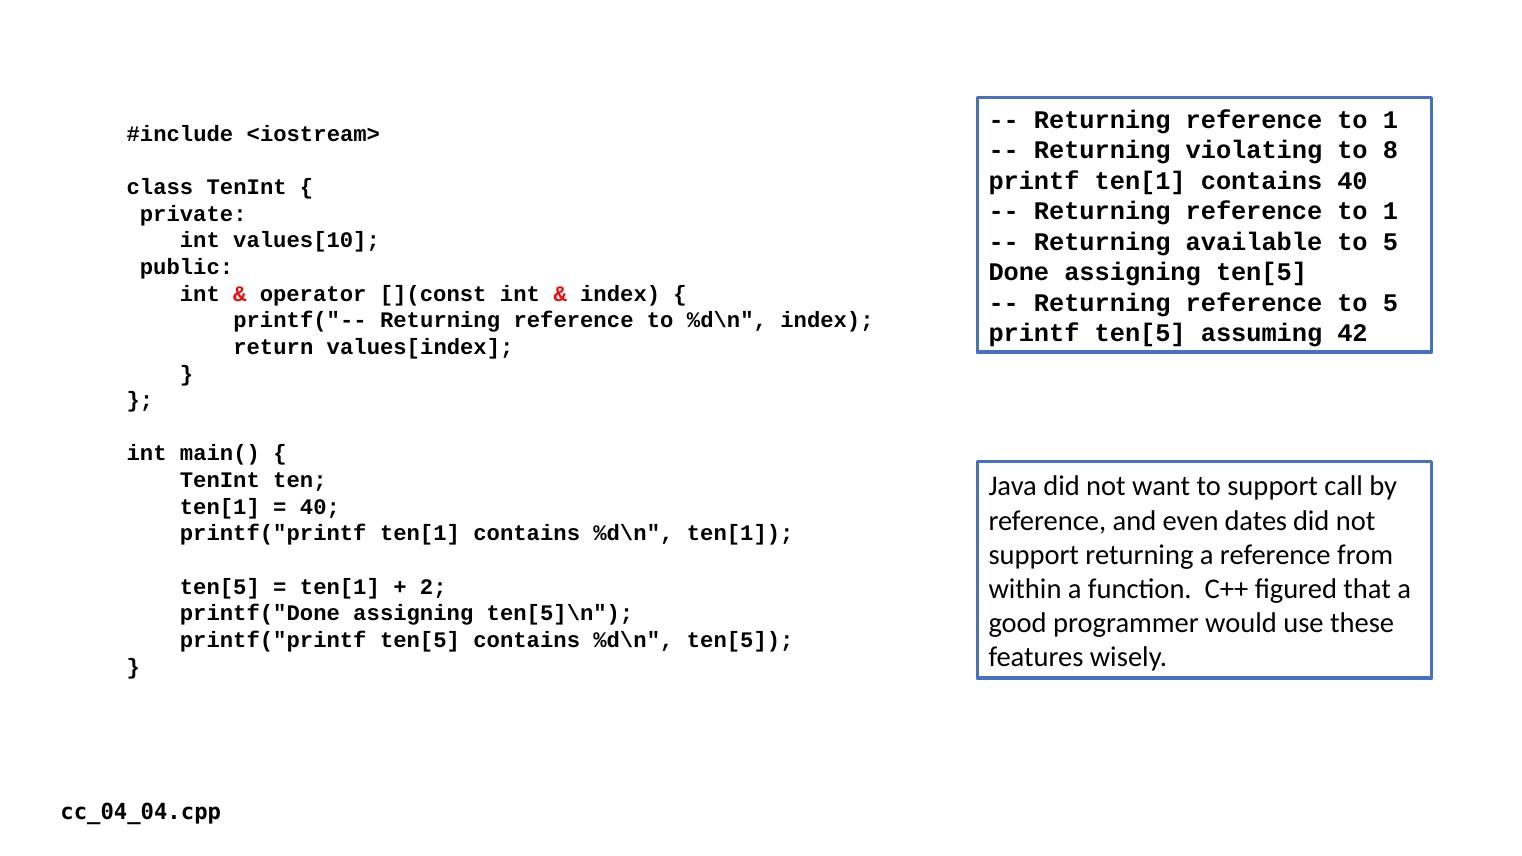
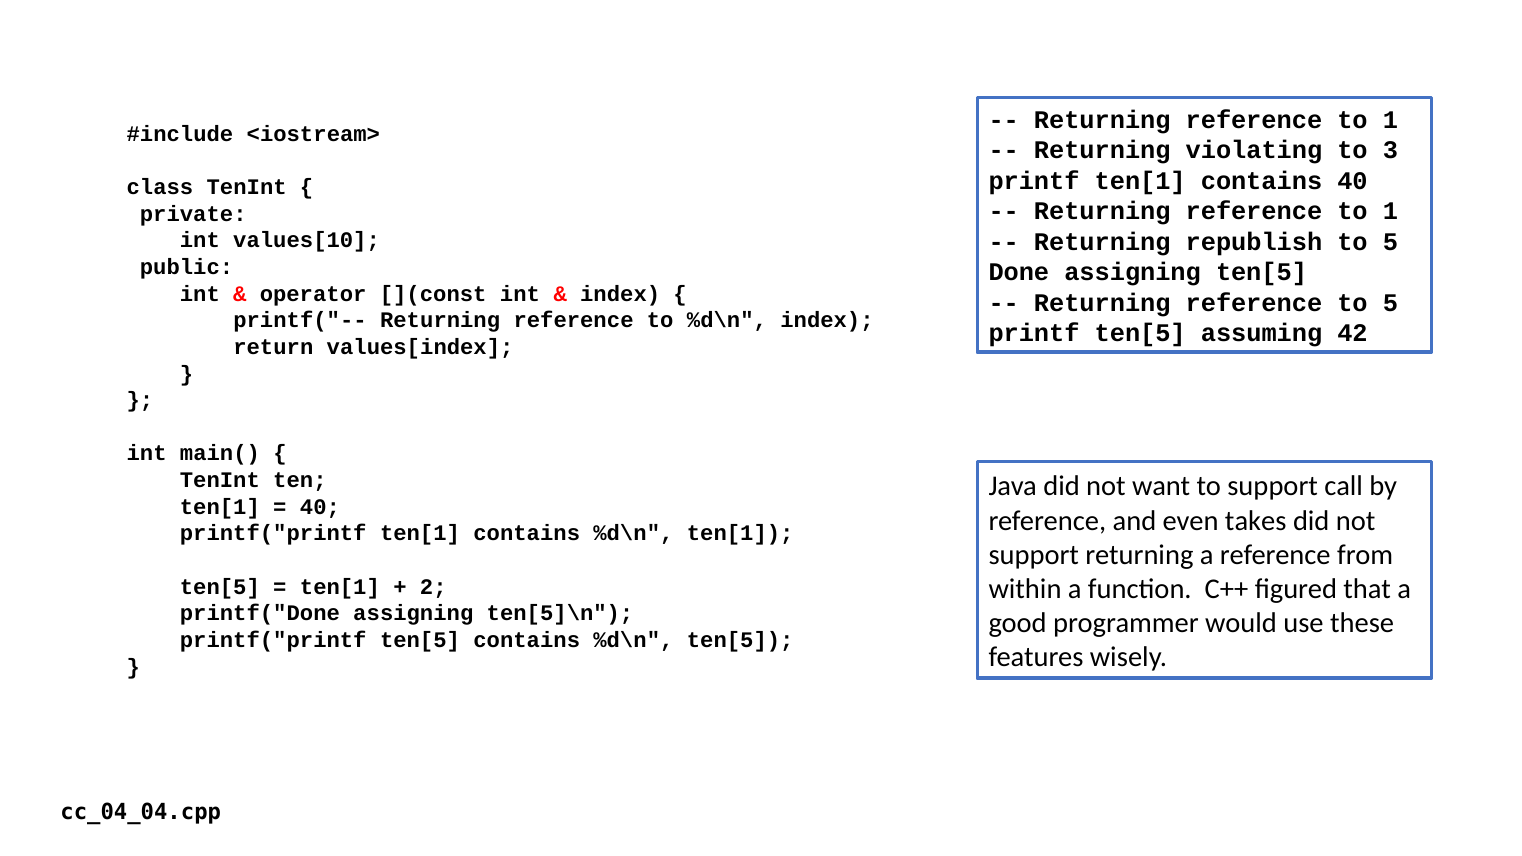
8: 8 -> 3 (1390, 151)
available: available -> republish (1254, 242)
dates: dates -> takes (1256, 521)
